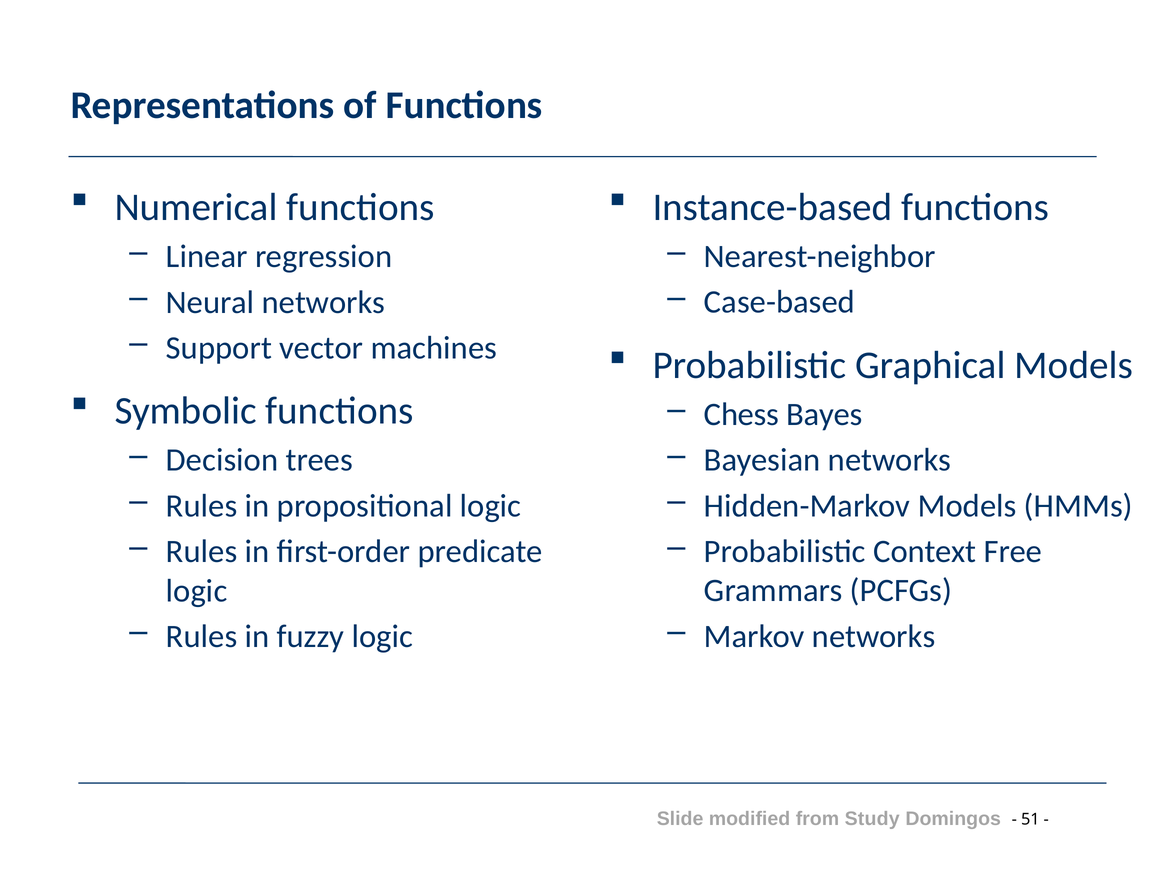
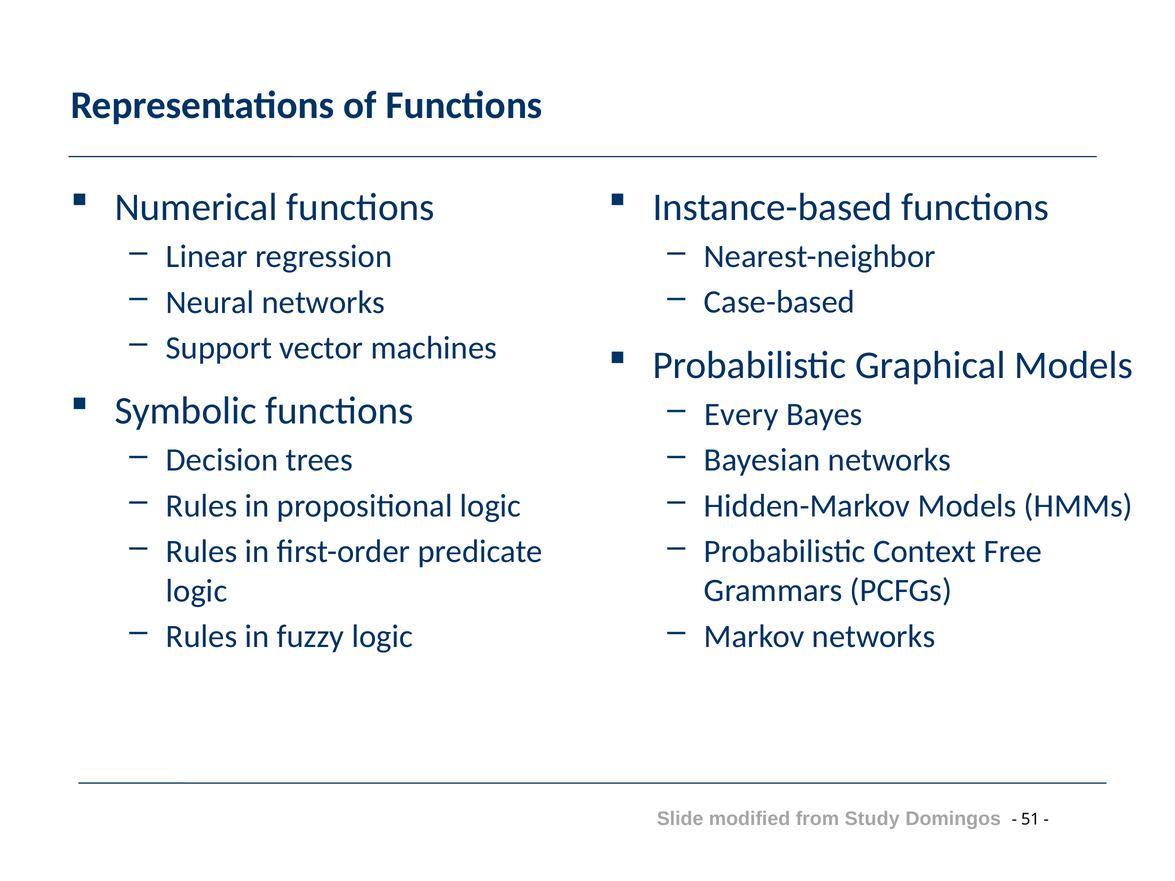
Chess: Chess -> Every (741, 415)
